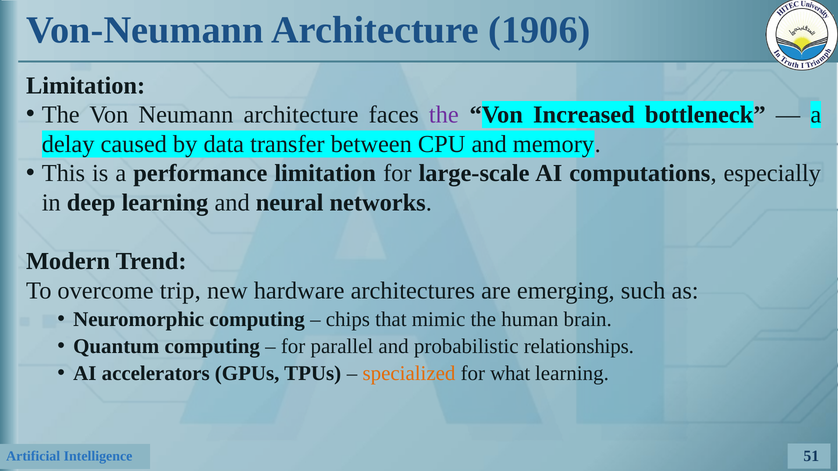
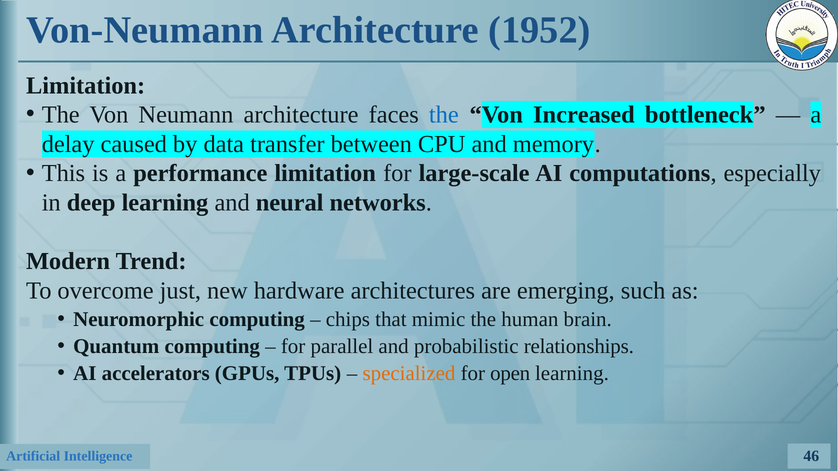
1906: 1906 -> 1952 (539, 30)
the colour: purple -> blue (444, 115)
trip: trip -> just (180, 291)
what: what -> open (510, 373)
51: 51 -> 46 (811, 457)
